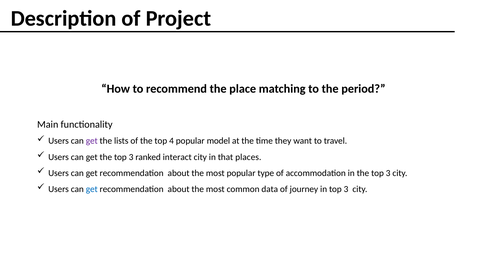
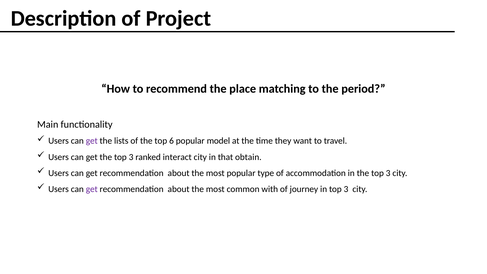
4: 4 -> 6 (172, 141)
places: places -> obtain (248, 157)
get colour: blue -> purple (92, 189)
data: data -> with (270, 189)
